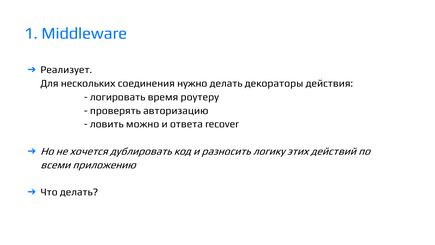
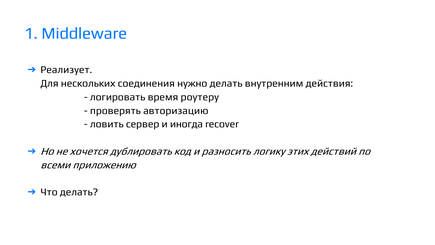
декораторы: декораторы -> внутренним (274, 83)
можно: можно -> сервер (143, 124)
ответа: ответа -> иногда (186, 124)
